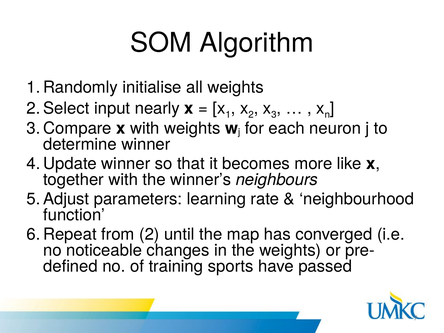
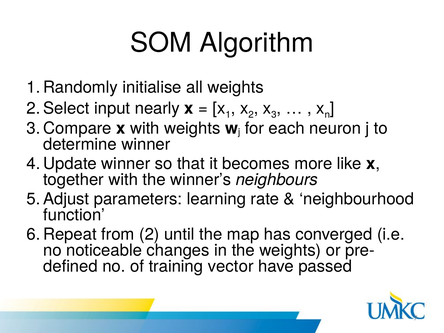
sports: sports -> vector (231, 266)
